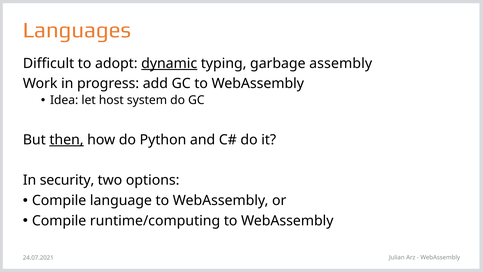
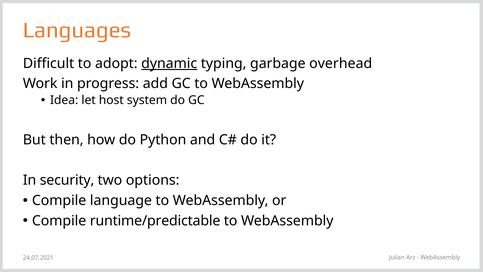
assembly: assembly -> overhead (341, 63)
then underline: present -> none (67, 140)
runtime/computing: runtime/computing -> runtime/predictable (155, 221)
